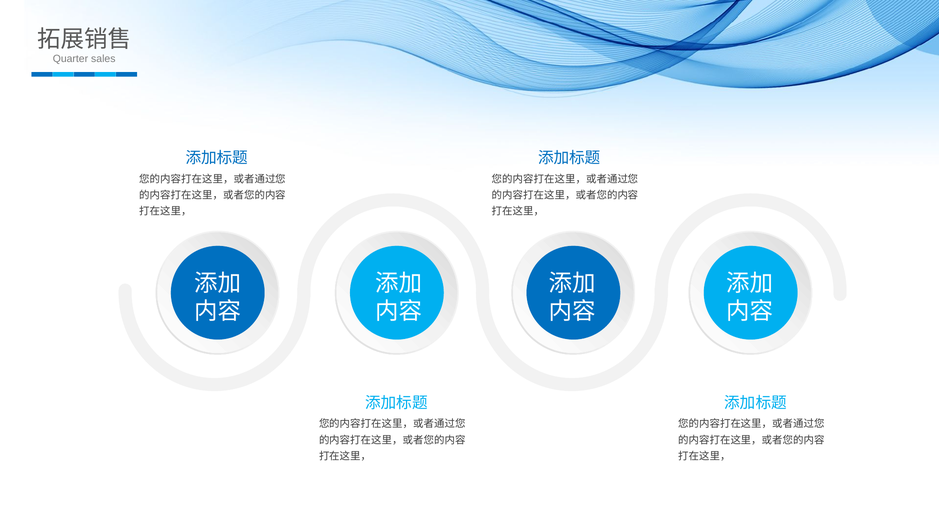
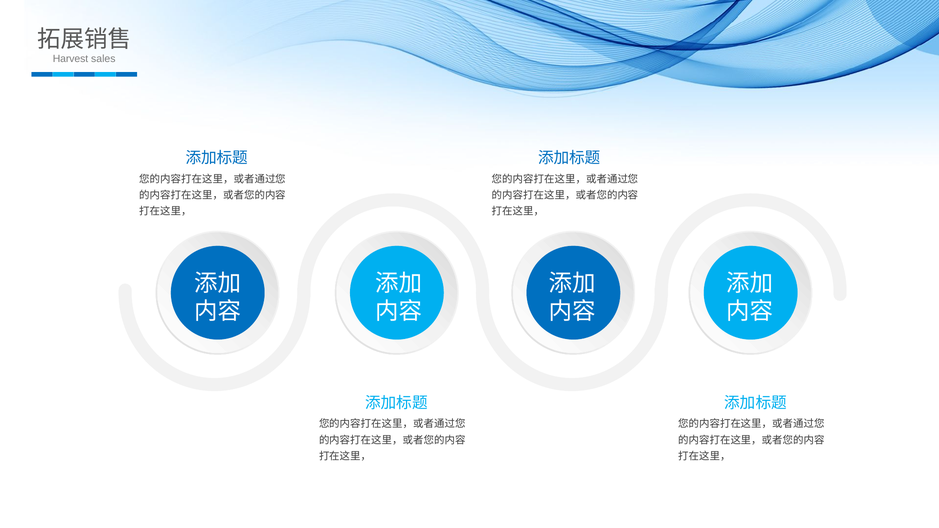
Quarter: Quarter -> Harvest (70, 59)
